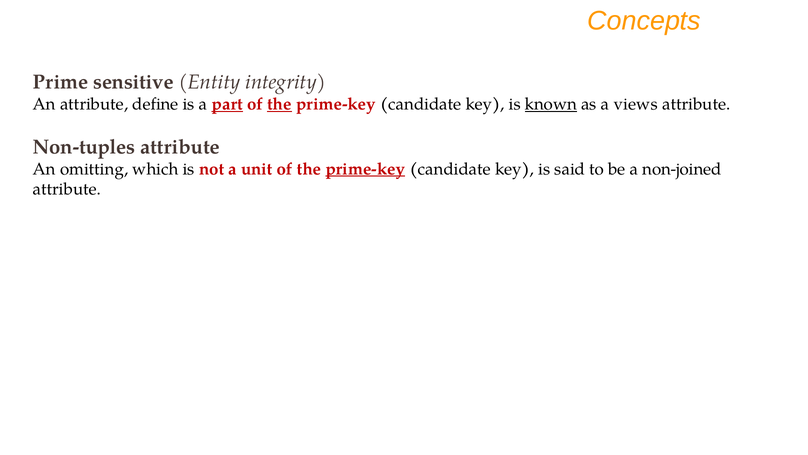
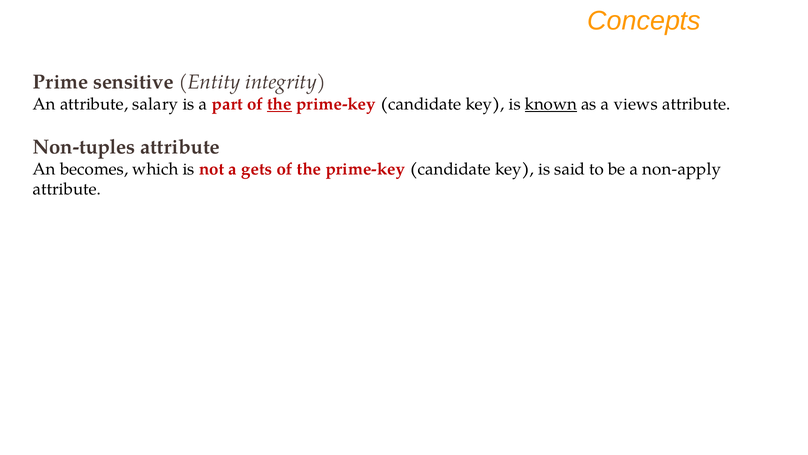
define: define -> salary (155, 104)
part underline: present -> none (227, 104)
omitting: omitting -> becomes (94, 169)
unit: unit -> gets (257, 169)
prime-key underline: present -> none (365, 169)
non-joined: non-joined -> non-apply (682, 169)
